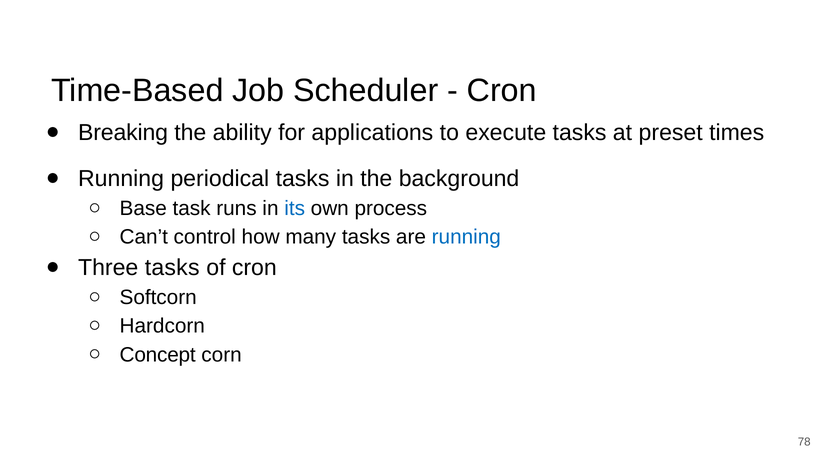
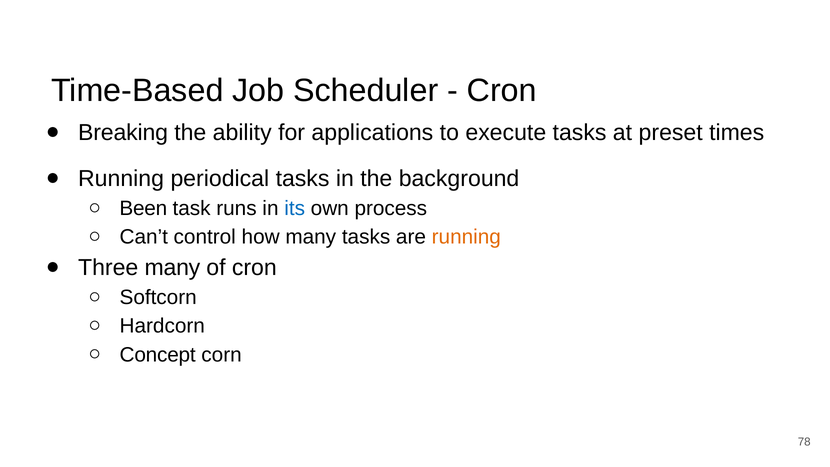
Base: Base -> Been (143, 208)
running colour: blue -> orange (466, 237)
Three tasks: tasks -> many (172, 268)
